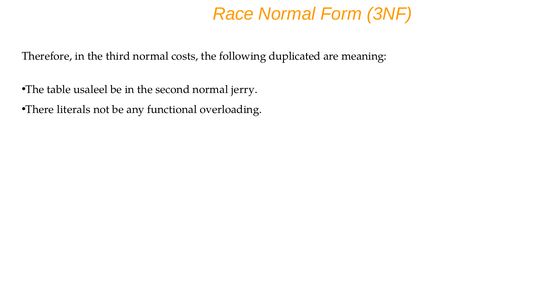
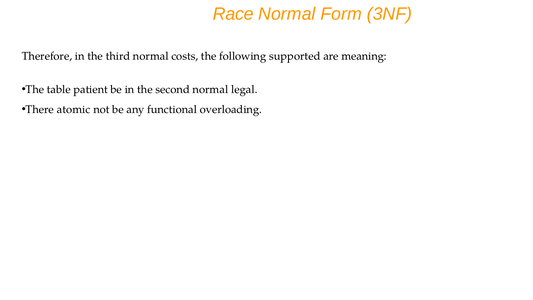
duplicated: duplicated -> supported (295, 56)
usaleel: usaleel -> patient (91, 89)
jerry: jerry -> legal (244, 89)
literals: literals -> atomic (74, 109)
